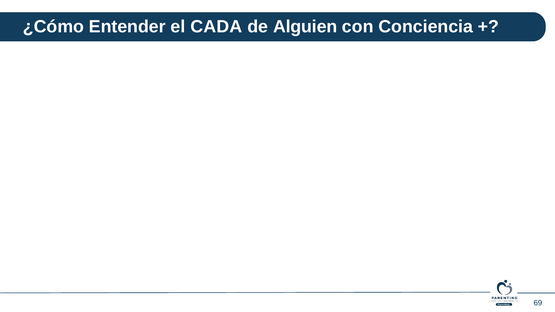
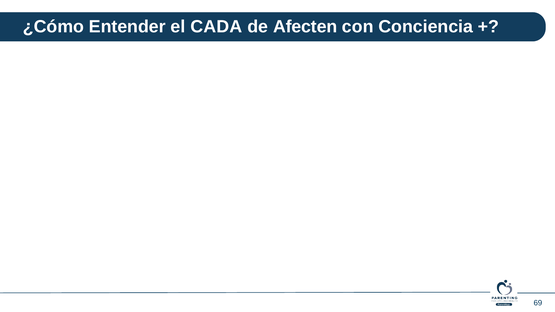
Alguien: Alguien -> Afecten (305, 27)
